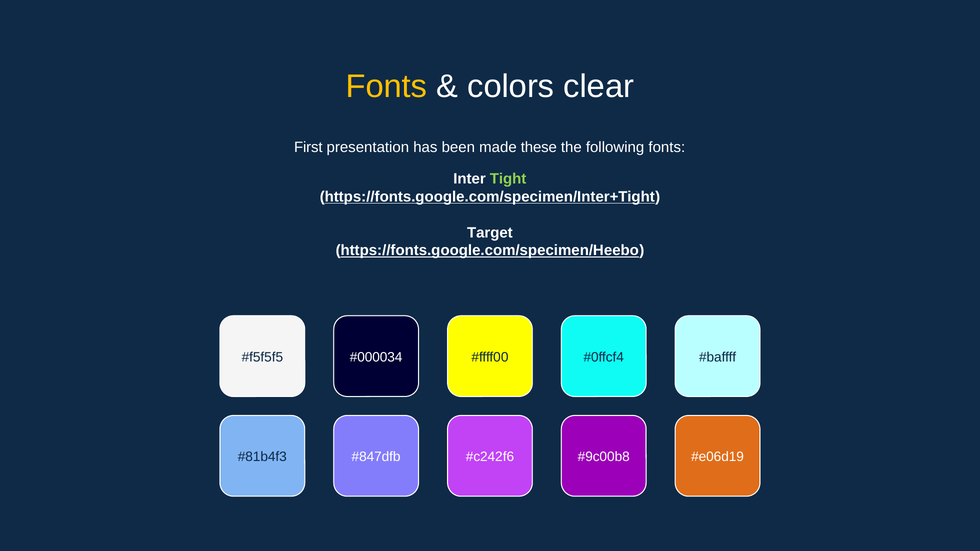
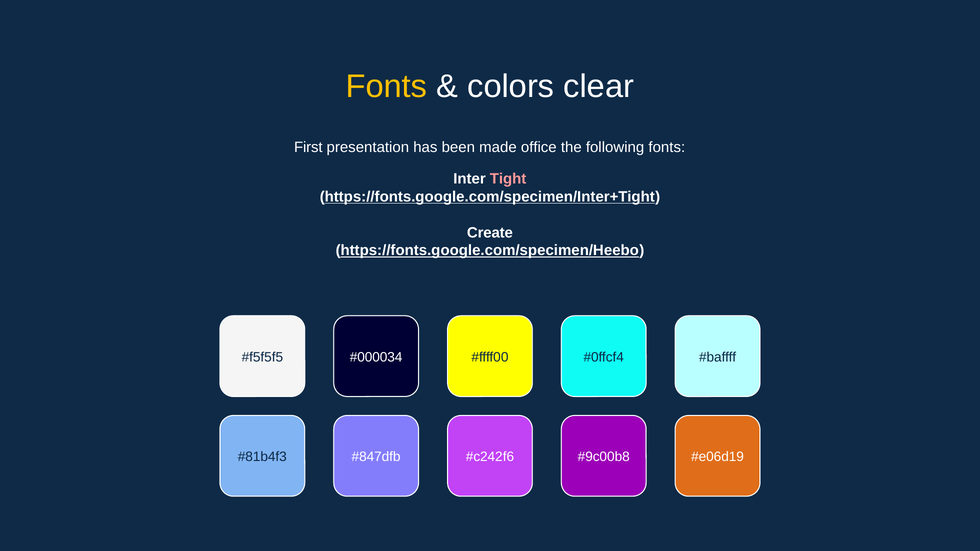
these: these -> office (539, 147)
Tight colour: light green -> pink (508, 179)
Target: Target -> Create (490, 233)
